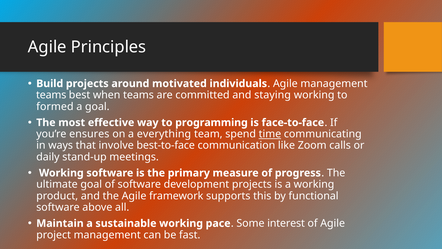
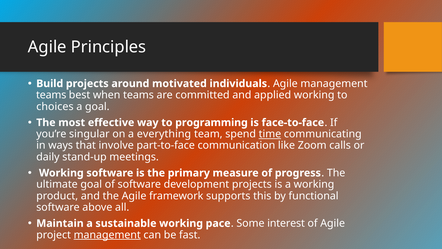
staying: staying -> applied (273, 95)
formed: formed -> choices (55, 106)
ensures: ensures -> singular (89, 134)
best-to-face: best-to-face -> part-to-face (166, 145)
management underline: none -> present (107, 234)
